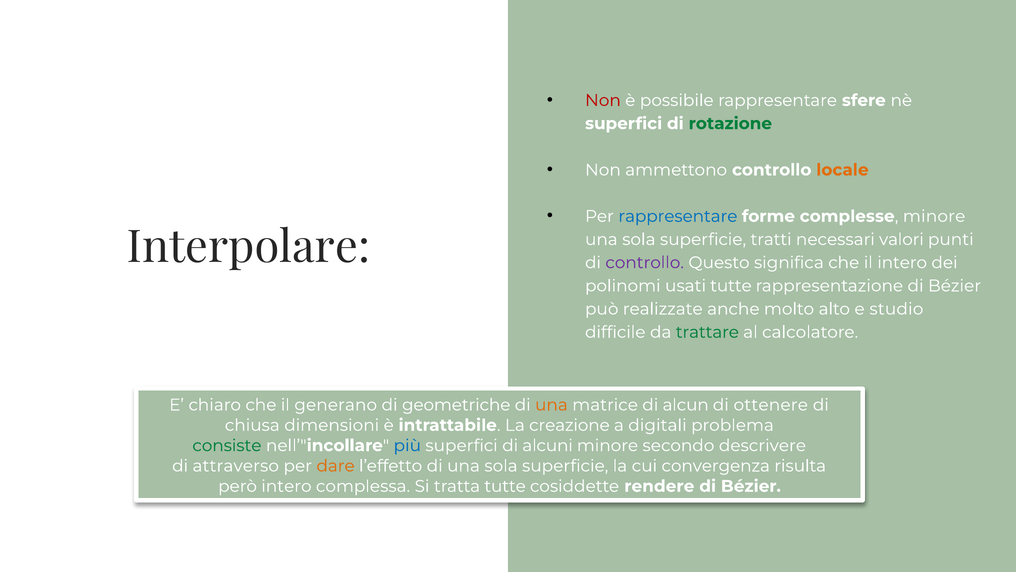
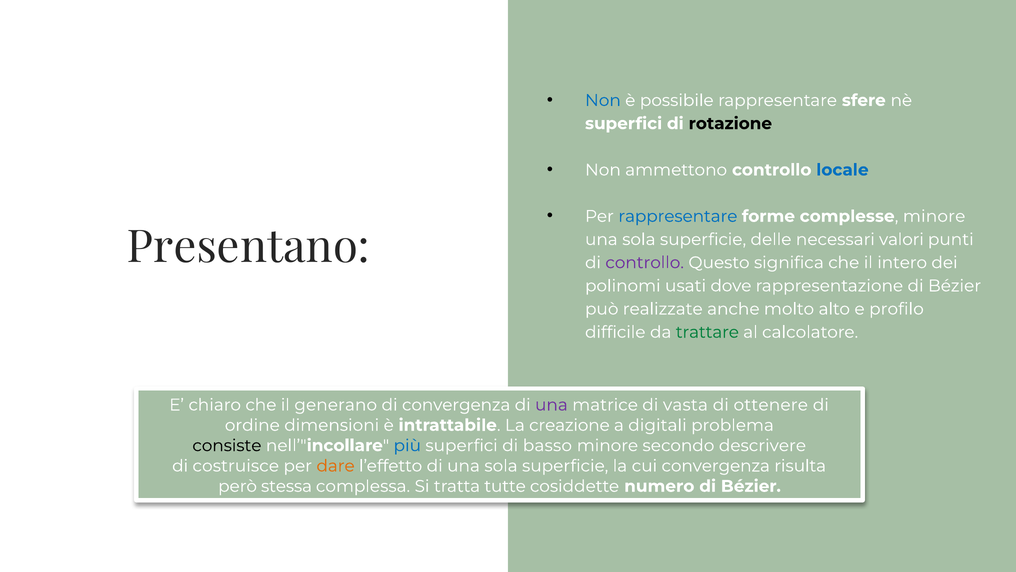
Non colour: red -> blue (603, 100)
rotazione colour: green -> black (730, 123)
locale colour: orange -> blue (842, 170)
Interpolare: Interpolare -> Presentano (248, 247)
tratti: tratti -> delle (771, 239)
usati tutte: tutte -> dove (731, 286)
studio: studio -> profilo (896, 309)
di geometriche: geometriche -> convergenza (456, 405)
una colour: orange -> purple (551, 405)
alcun: alcun -> vasta (685, 405)
chiusa: chiusa -> ordine (252, 425)
consiste colour: green -> black (227, 445)
alcuni: alcuni -> basso (547, 445)
attraverso: attraverso -> costruisce (236, 466)
però intero: intero -> stessa (287, 486)
rendere: rendere -> numero (659, 486)
